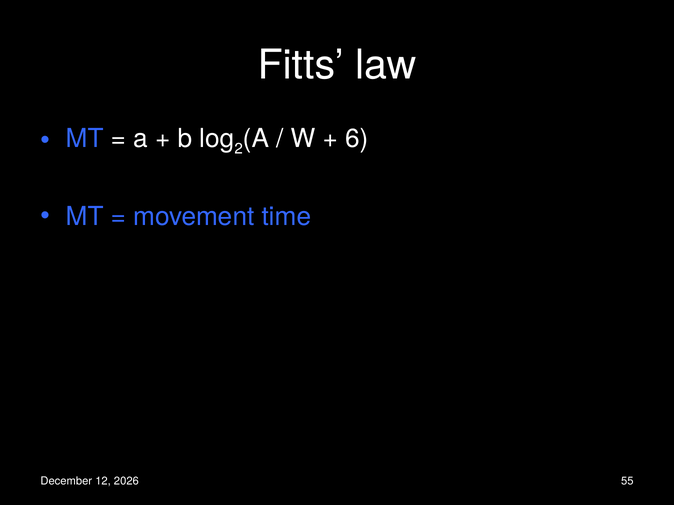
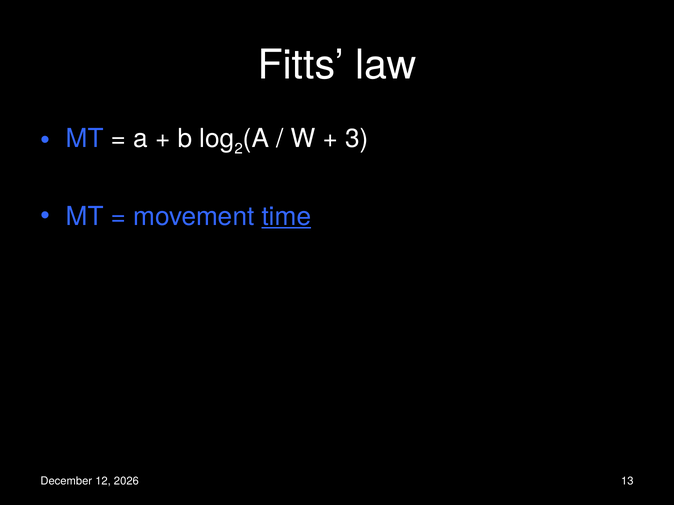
6: 6 -> 3 (357, 139)
time underline: none -> present (286, 217)
55: 55 -> 13 (627, 481)
